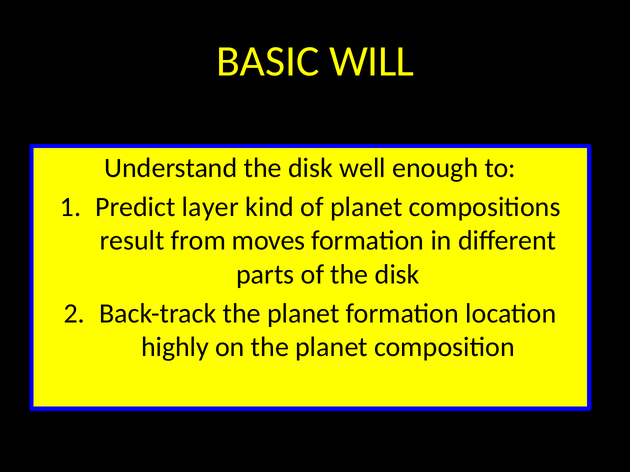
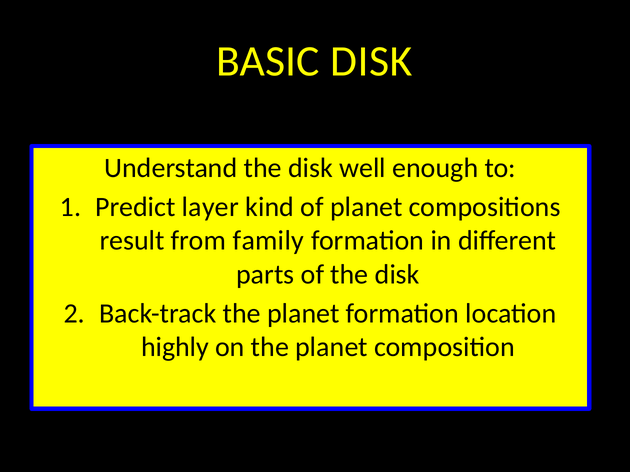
BASIC WILL: WILL -> DISK (371, 61)
moves: moves -> family (268, 241)
